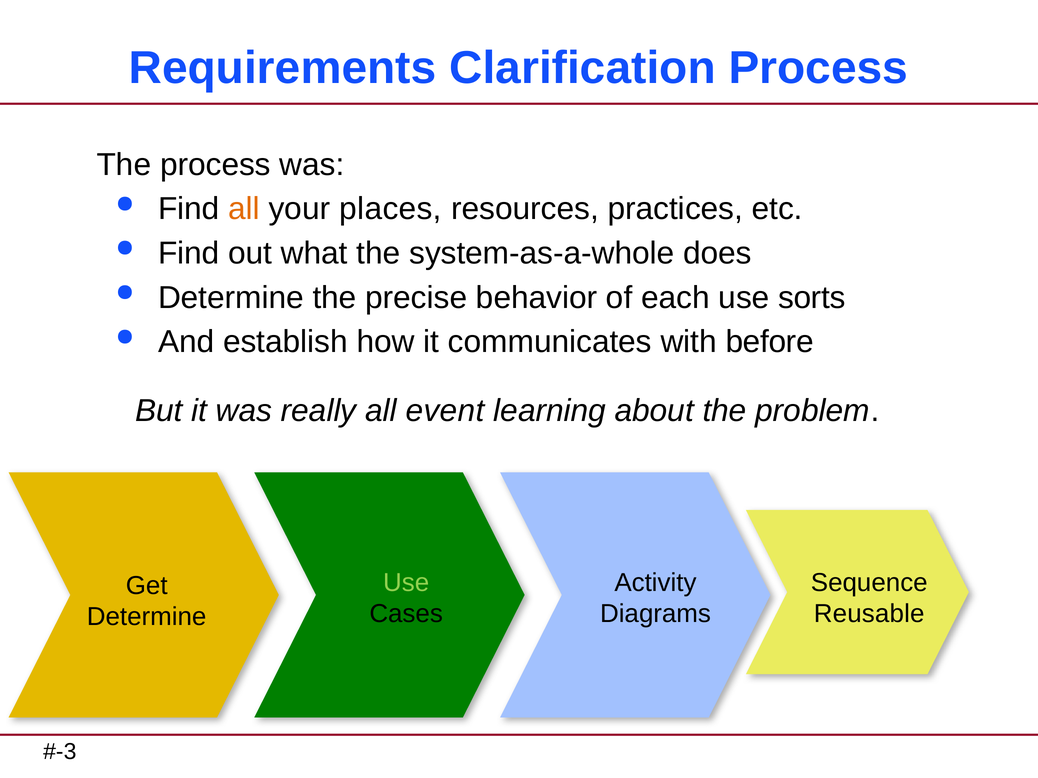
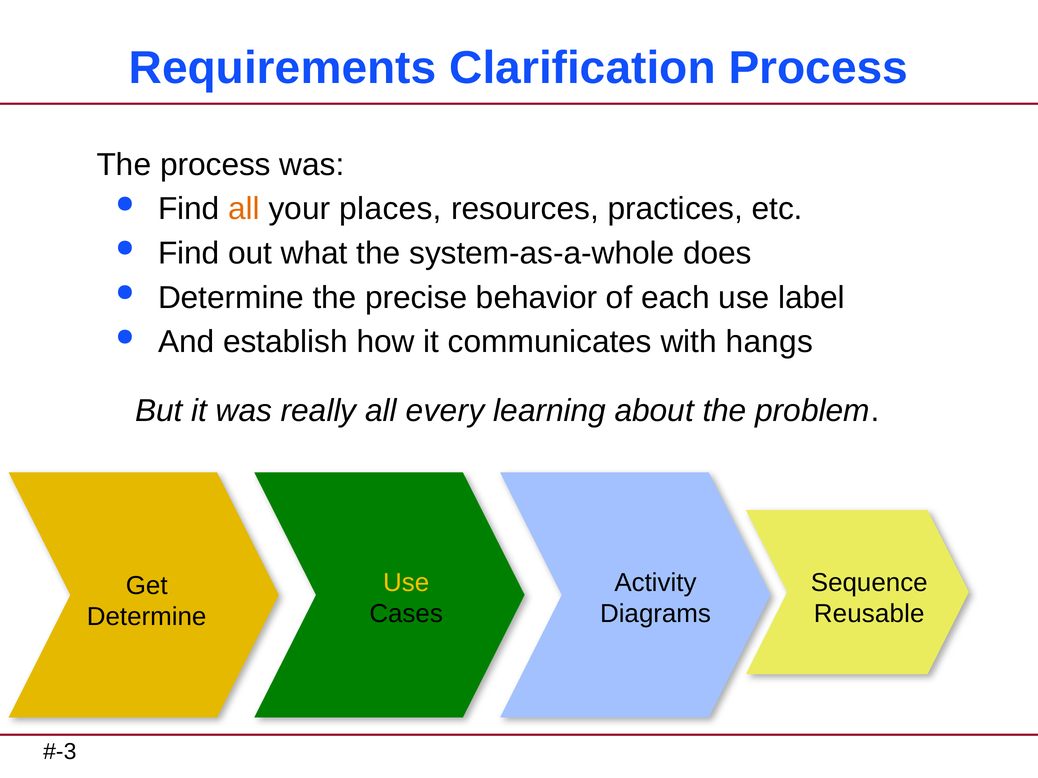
sorts: sorts -> label (812, 298)
before: before -> hangs (769, 342)
event: event -> every (445, 411)
Use colour: light green -> yellow (406, 583)
